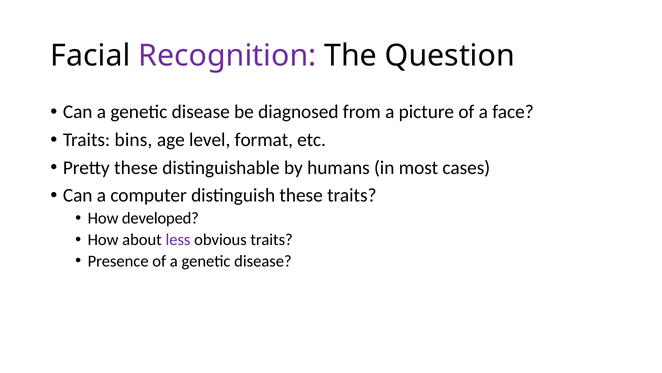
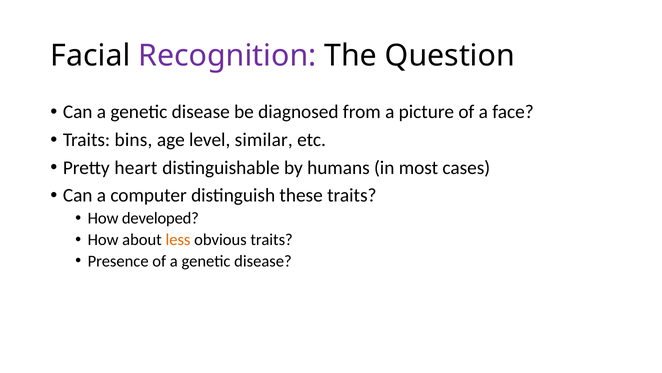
format: format -> similar (264, 140)
Pretty these: these -> heart (136, 167)
less colour: purple -> orange (178, 239)
